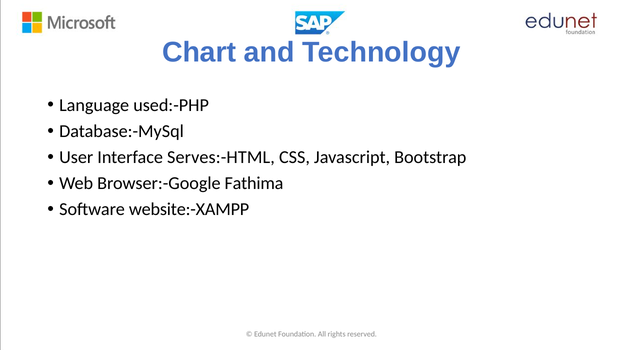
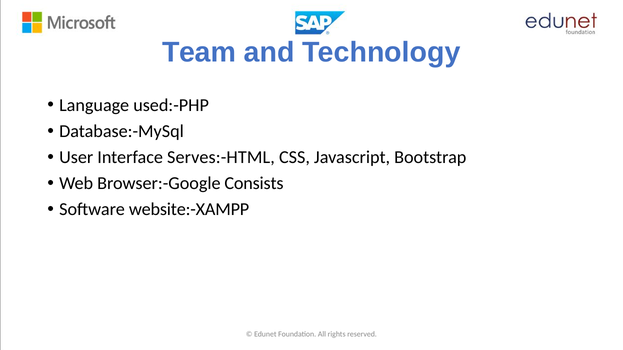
Chart: Chart -> Team (199, 52)
Fathima: Fathima -> Consists (254, 184)
